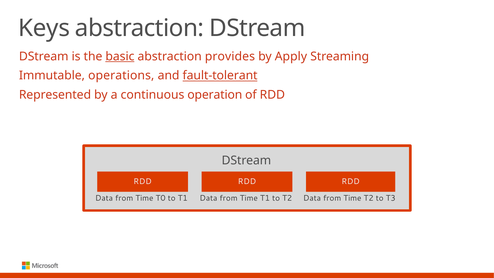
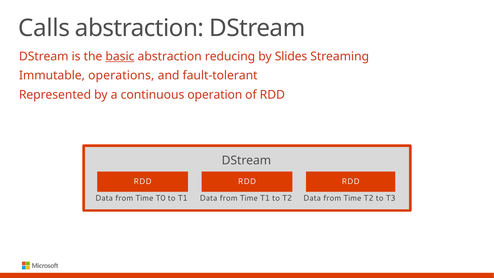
Keys: Keys -> Calls (44, 28)
provides: provides -> reducing (230, 56)
Apply: Apply -> Slides (291, 56)
fault-tolerant underline: present -> none (220, 76)
